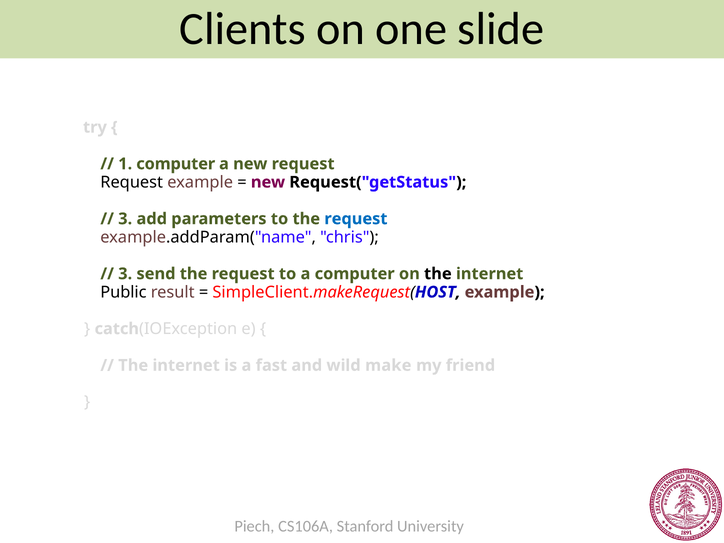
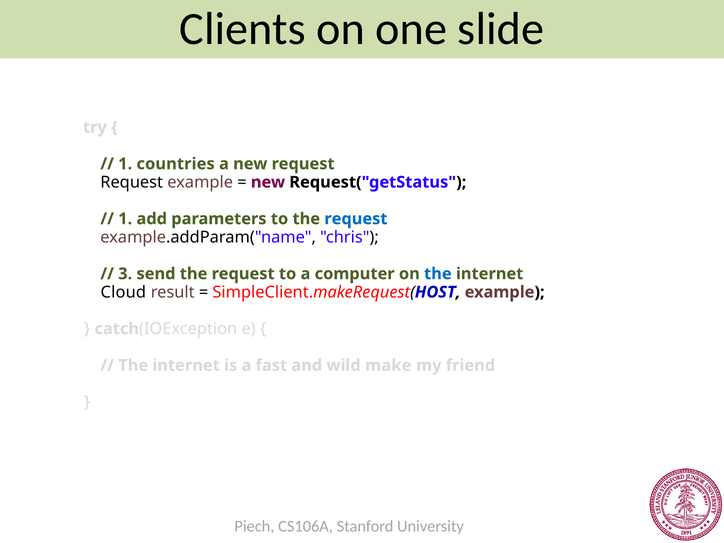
1 computer: computer -> countries (176, 164)
3: 3 -> 1 (125, 219)
the colour: black -> blue (438, 274)
Public: Public -> Cloud (123, 292)
